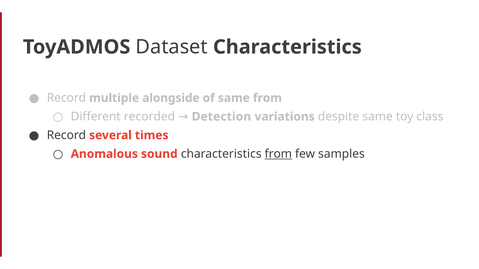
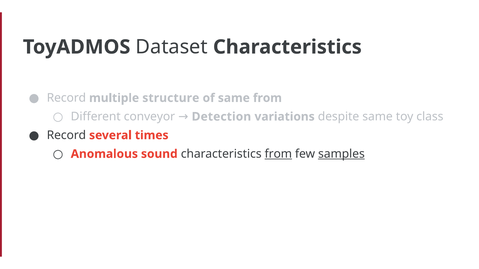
alongside: alongside -> structure (171, 98)
recorded: recorded -> conveyor (149, 117)
samples underline: none -> present (341, 154)
